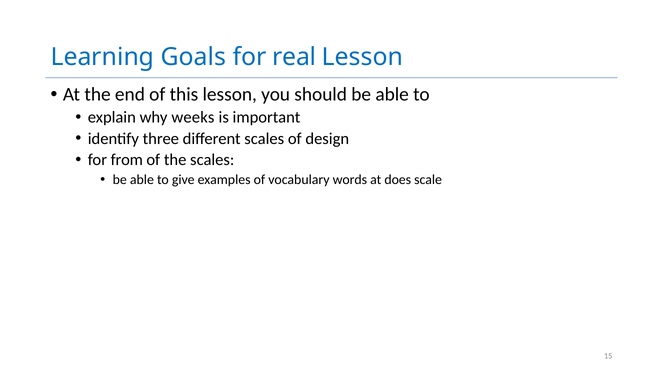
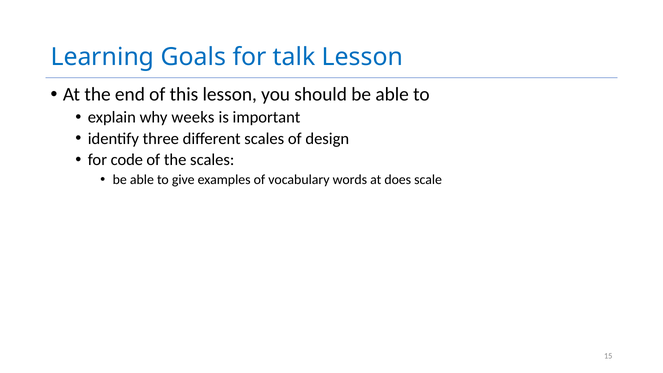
real: real -> talk (294, 57)
from: from -> code (127, 160)
